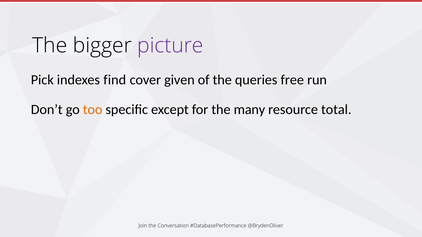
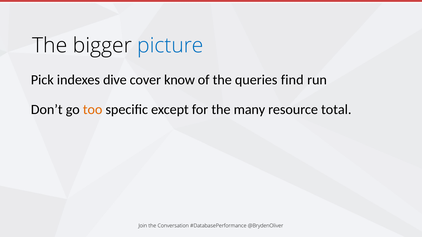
picture colour: purple -> blue (170, 46)
find: find -> dive (115, 80)
given: given -> know (179, 80)
free: free -> find (292, 80)
